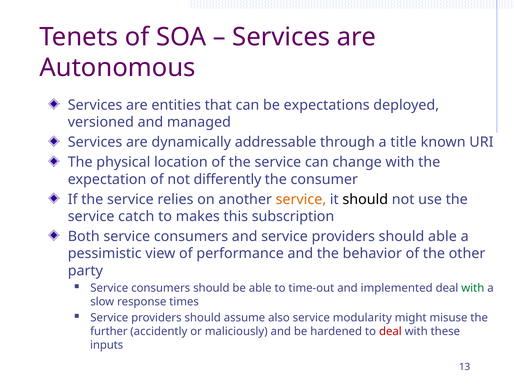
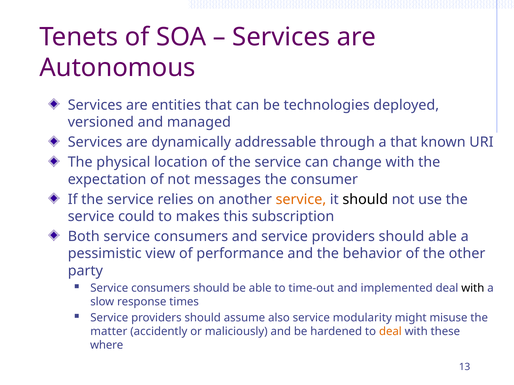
expectations: expectations -> technologies (327, 105)
a title: title -> that (404, 142)
differently: differently -> messages (227, 180)
catch: catch -> could (136, 217)
with colour: green -> black (473, 288)
further: further -> matter (109, 332)
deal colour: red -> orange (390, 332)
inputs: inputs -> where (107, 346)
